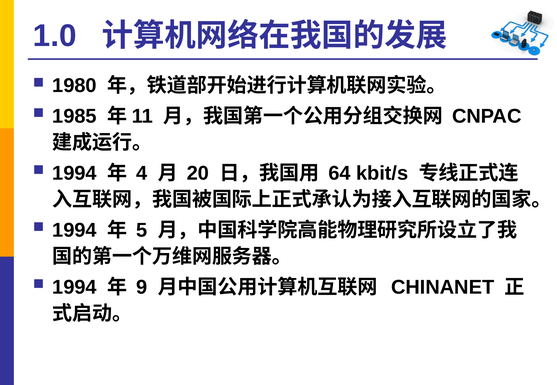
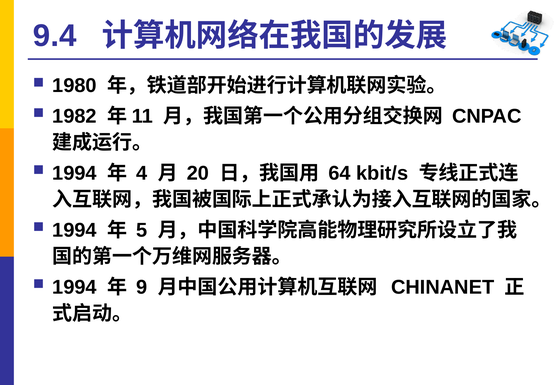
1.0: 1.0 -> 9.4 (55, 36)
1985: 1985 -> 1982 (74, 116)
